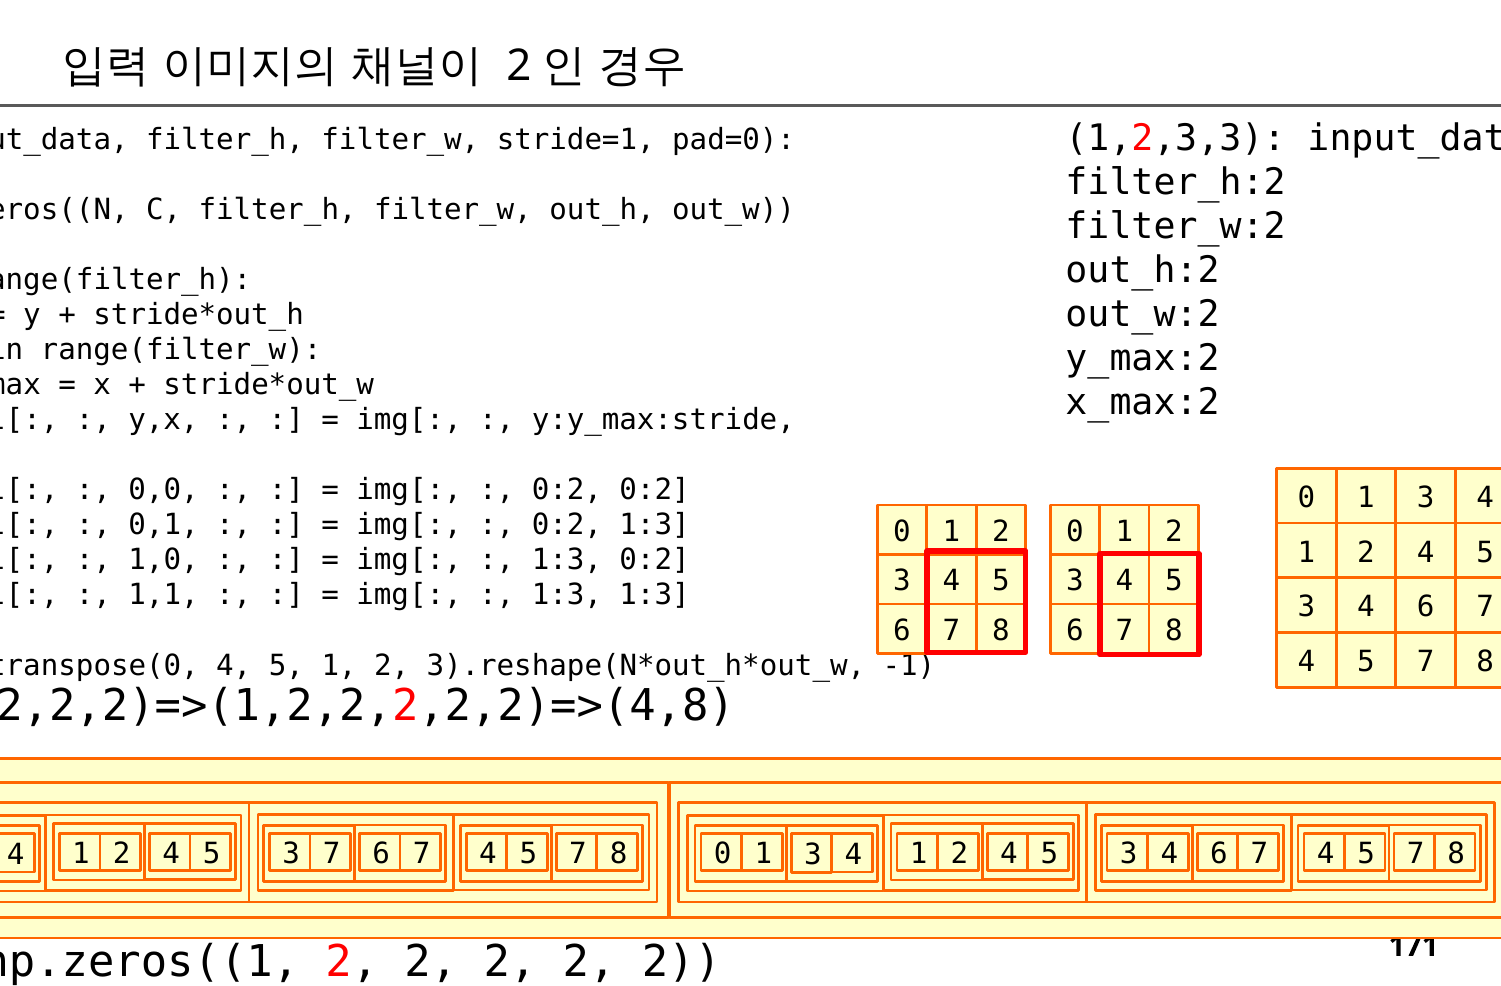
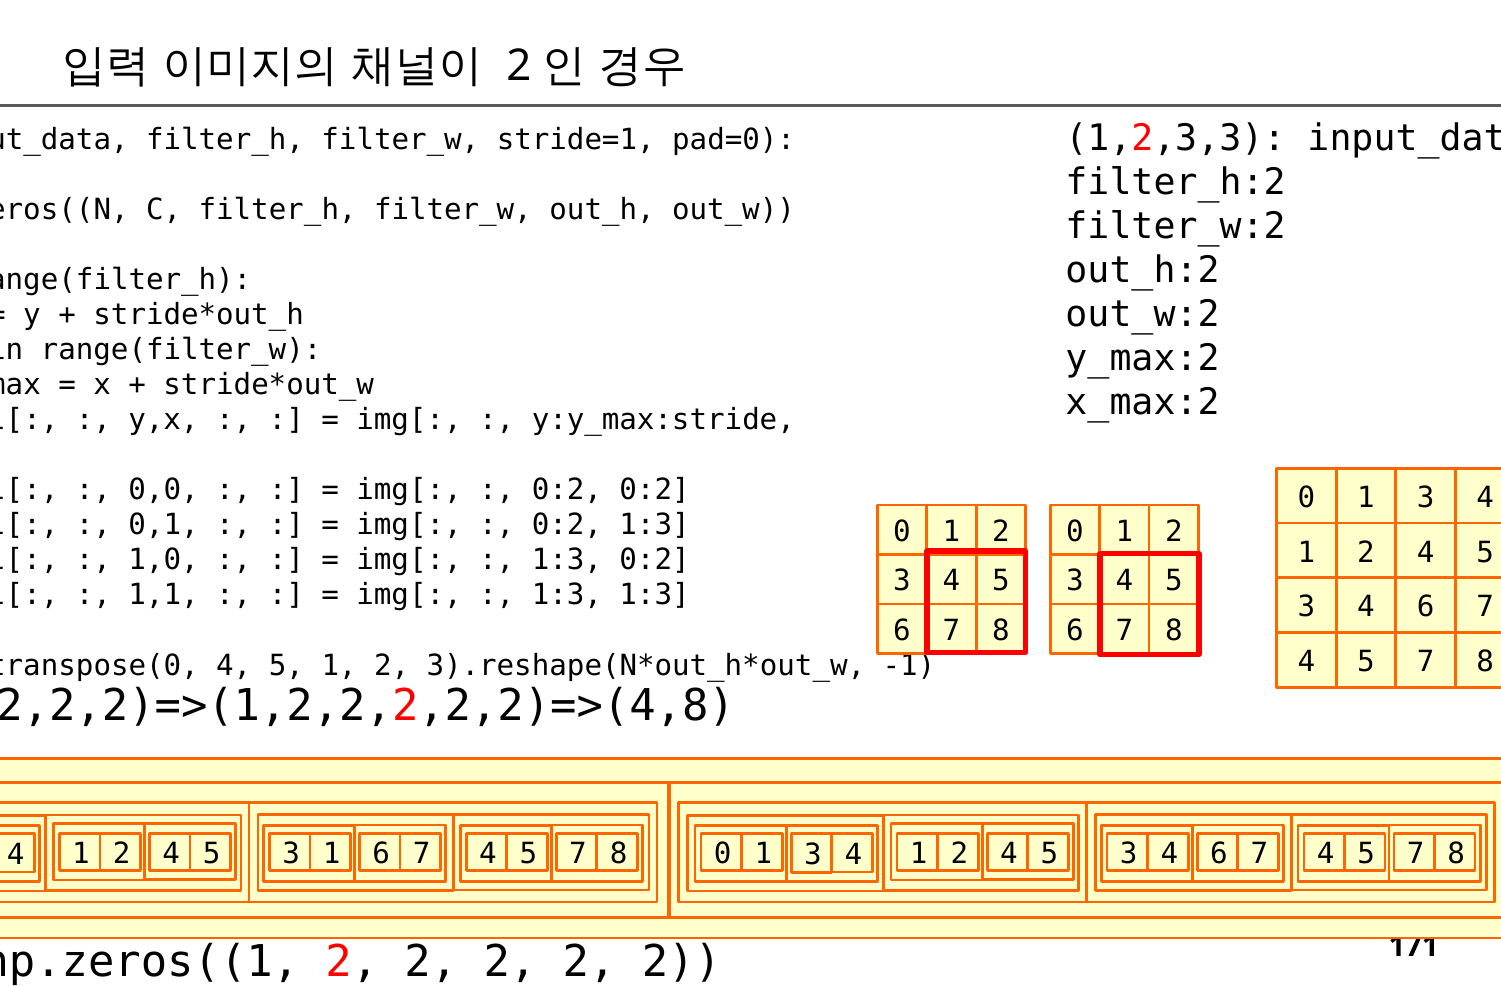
3 7: 7 -> 1 (332, 854)
